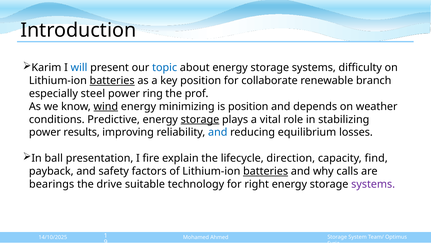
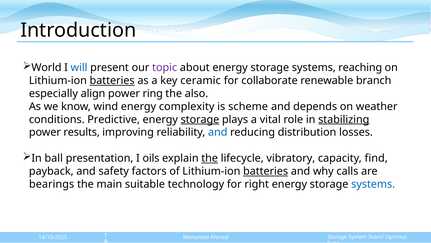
Karim: Karim -> World (46, 67)
topic colour: blue -> purple (165, 67)
difficulty: difficulty -> reaching (360, 67)
key position: position -> ceramic (201, 80)
steel: steel -> align (93, 93)
prof: prof -> also (197, 93)
wind underline: present -> none (106, 106)
minimizing: minimizing -> complexity (187, 106)
is position: position -> scheme (248, 106)
stabilizing underline: none -> present (344, 119)
equilibrium: equilibrium -> distribution (307, 132)
fire: fire -> oils (151, 158)
the underline: none -> present (210, 158)
direction: direction -> vibratory (291, 158)
drive: drive -> main (109, 184)
systems colour: purple -> blue (373, 184)
